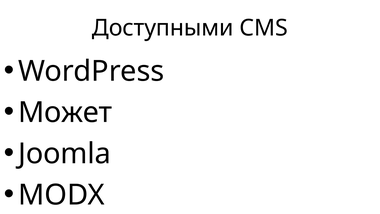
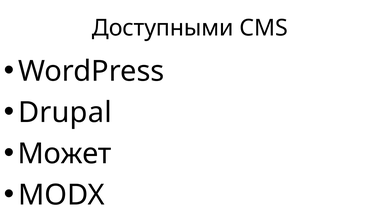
Может: Может -> Drupal (65, 112)
Joomla: Joomla -> Может (65, 154)
